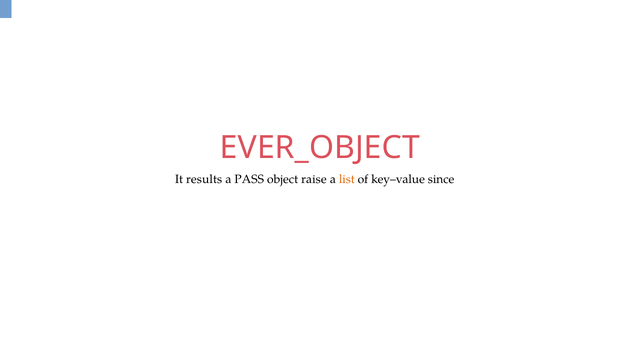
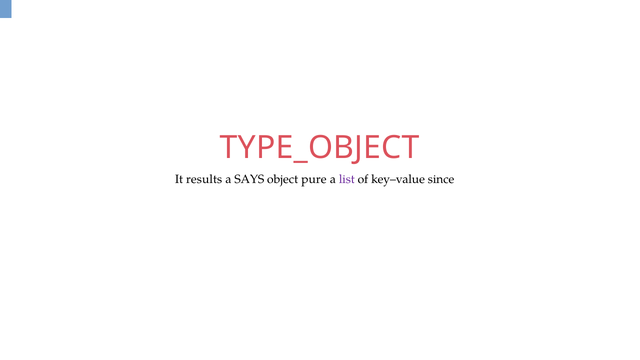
EVER_OBJECT: EVER_OBJECT -> TYPE_OBJECT (320, 148)
PASS: PASS -> SAYS (249, 179)
raise: raise -> pure (314, 179)
list colour: orange -> purple (347, 179)
